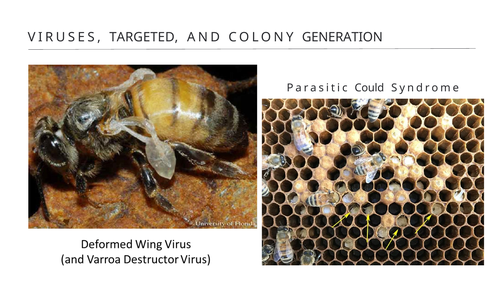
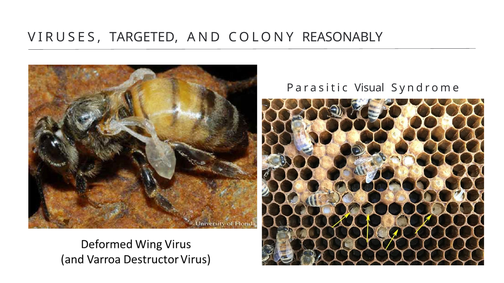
GENERATION: GENERATION -> REASONABLY (342, 37)
Could: Could -> Visual (369, 88)
